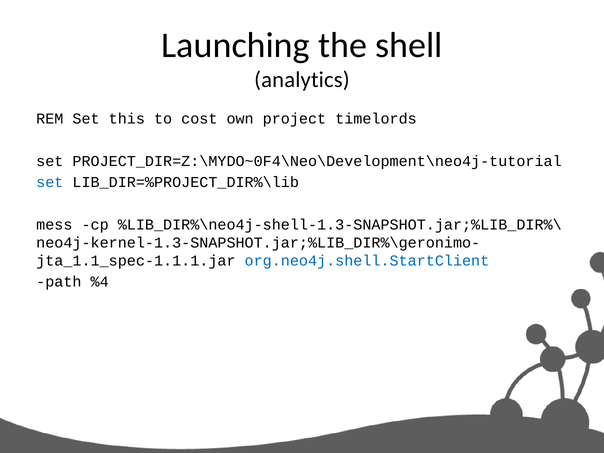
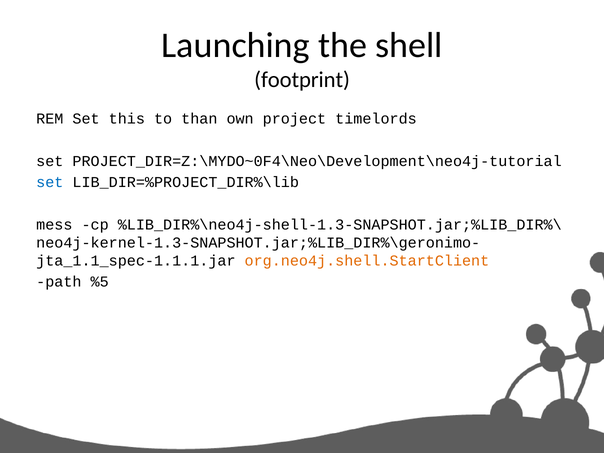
analytics: analytics -> footprint (302, 80)
cost: cost -> than (199, 119)
org.neo4j.shell.StartClient colour: blue -> orange (367, 261)
%4: %4 -> %5 (100, 282)
